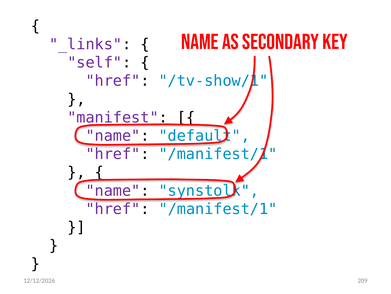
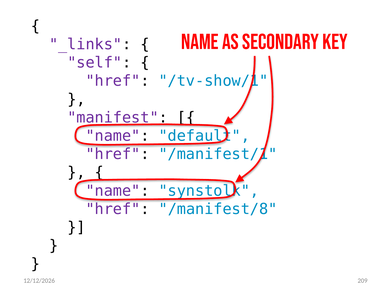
/manifest/1: /manifest/1 -> /manifest/8 (218, 209)
